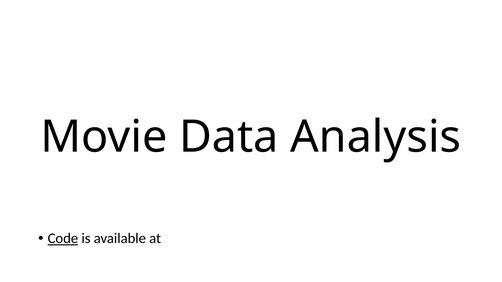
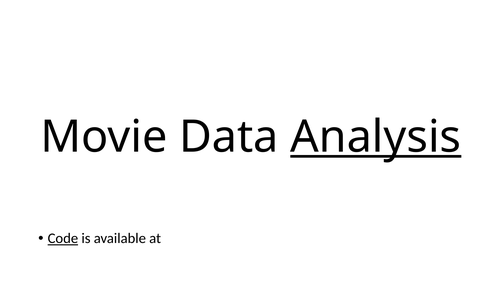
Analysis underline: none -> present (376, 137)
